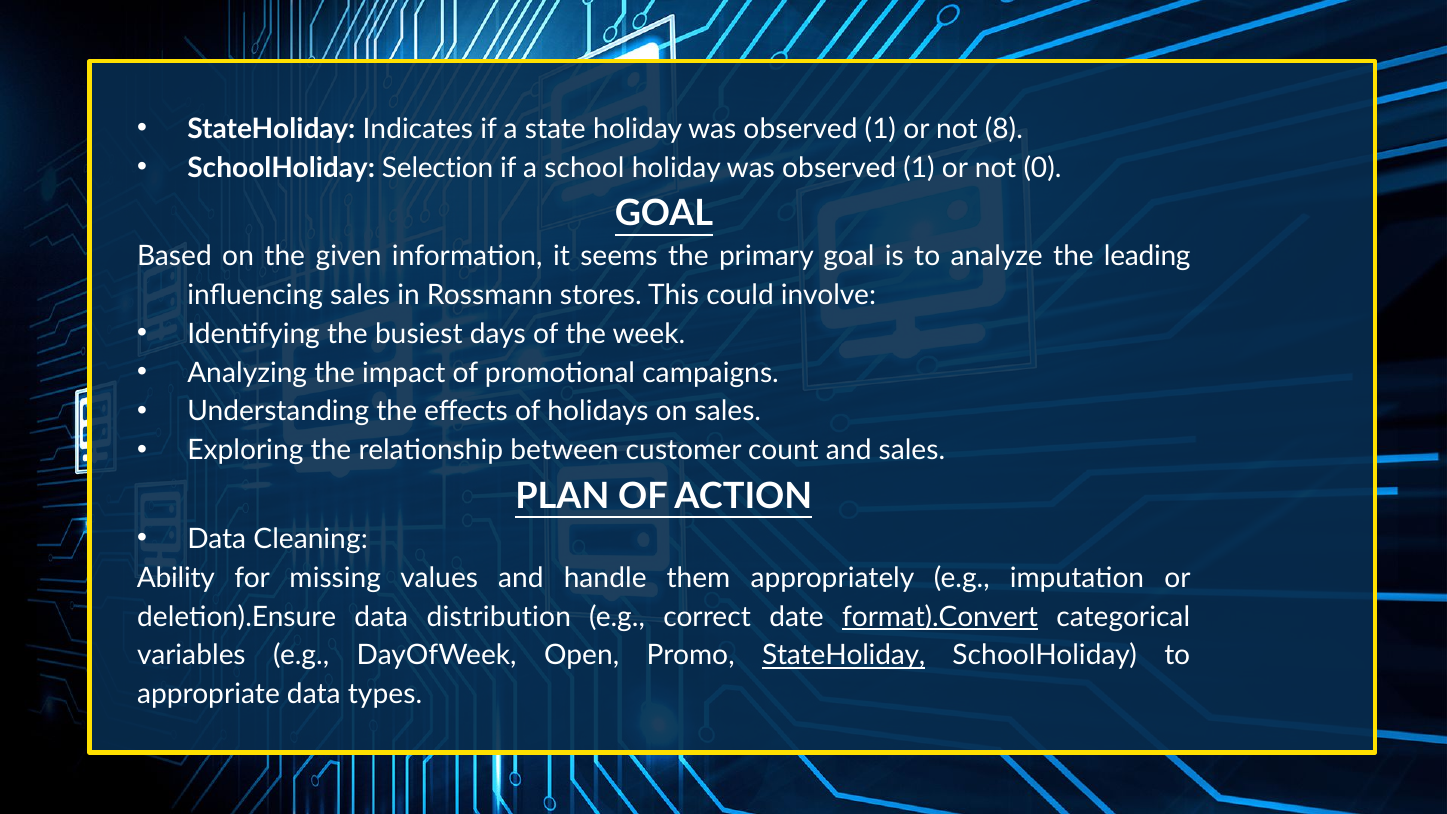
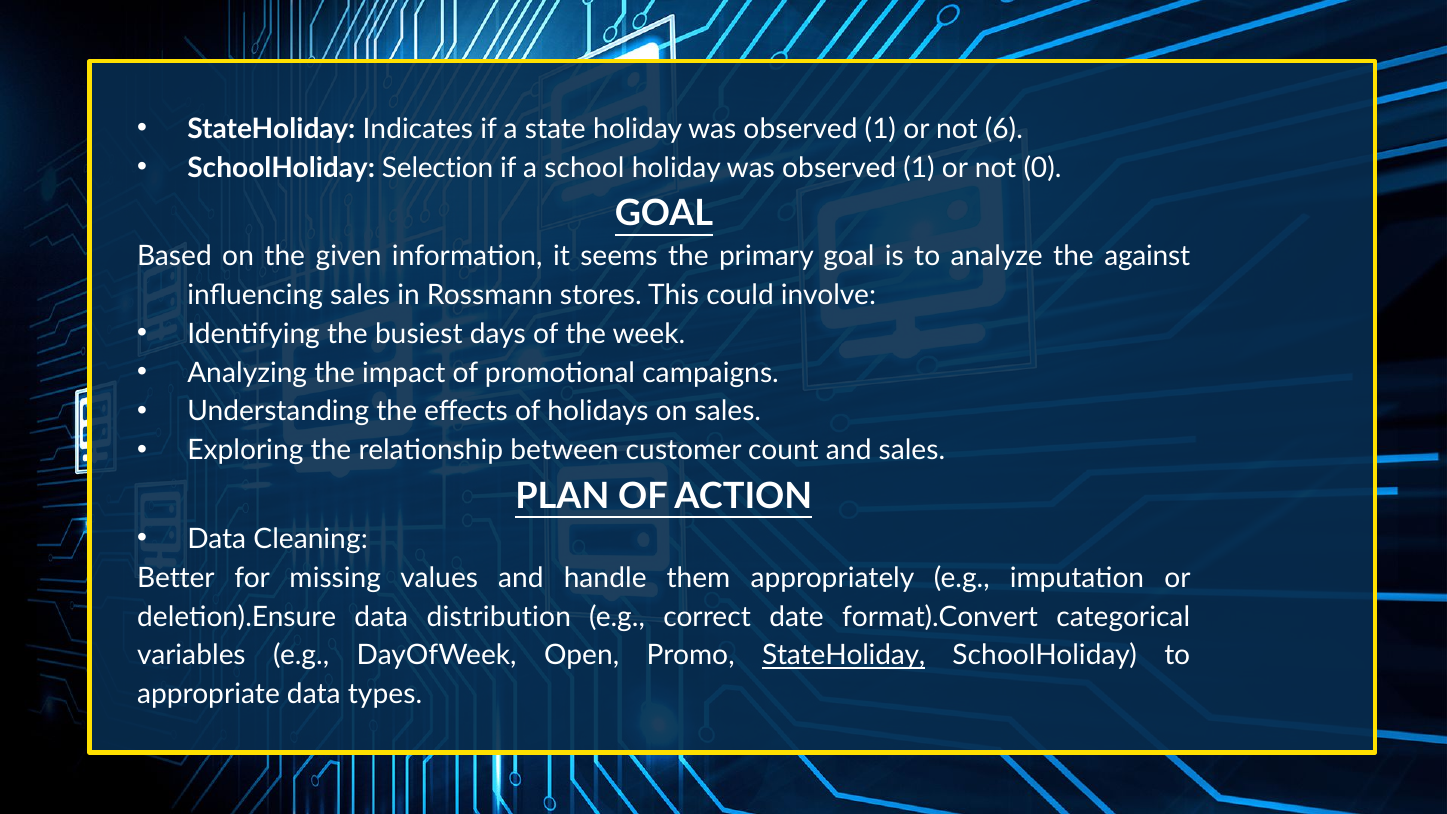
8: 8 -> 6 (1004, 129)
leading: leading -> against (1147, 256)
Ability: Ability -> Better (176, 578)
format).Convert underline: present -> none (940, 617)
